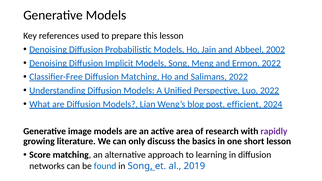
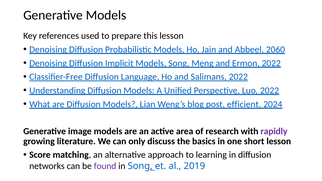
2002: 2002 -> 2060 (275, 50)
Diffusion Matching: Matching -> Language (140, 77)
found colour: blue -> purple (105, 166)
